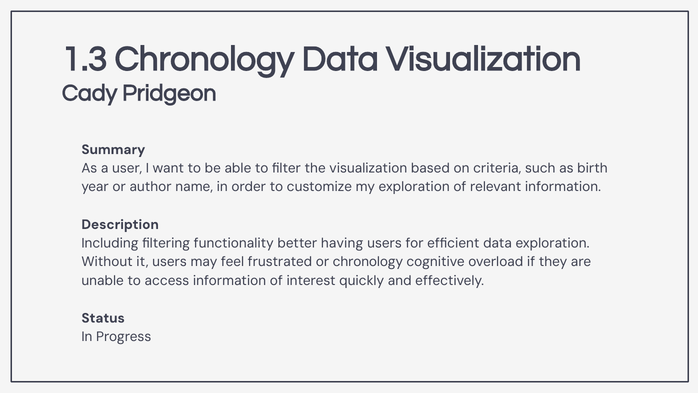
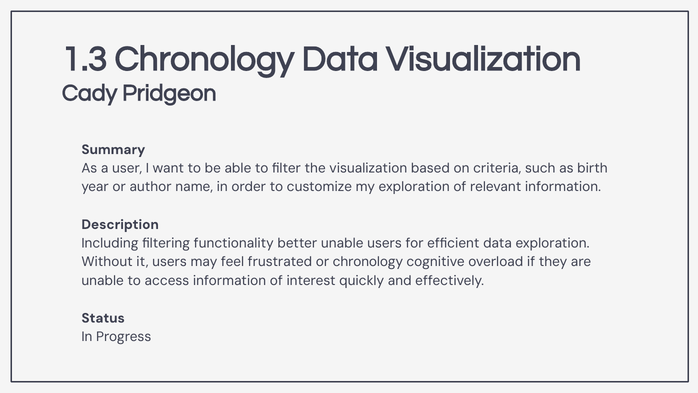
better having: having -> unable (342, 243)
